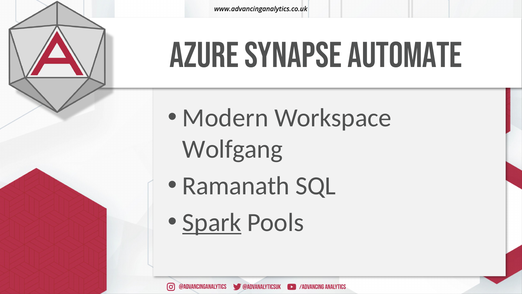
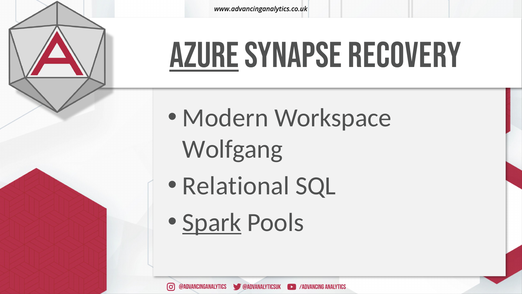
Azure underline: none -> present (204, 55)
Automate: Automate -> Recovery (405, 55)
Ramanath: Ramanath -> Relational (236, 186)
